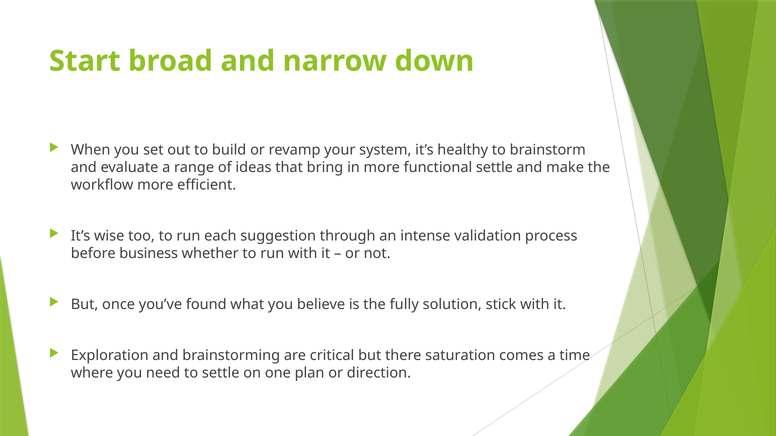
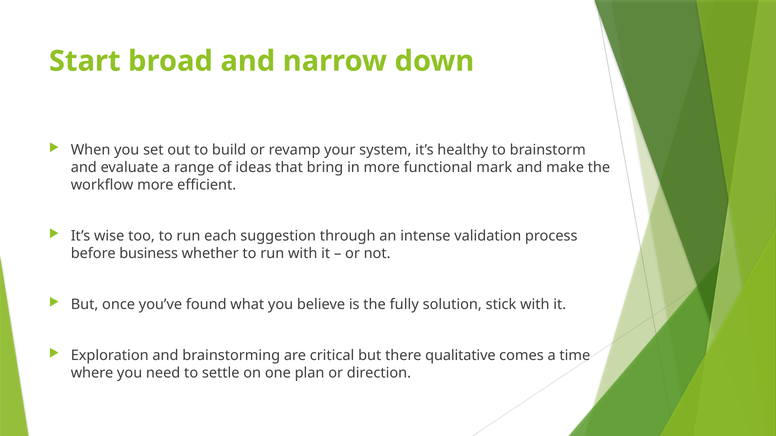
functional settle: settle -> mark (494, 168)
saturation: saturation -> qualitative (460, 356)
